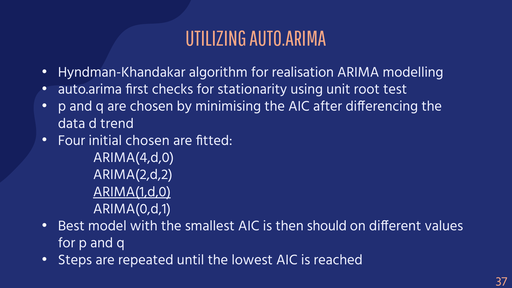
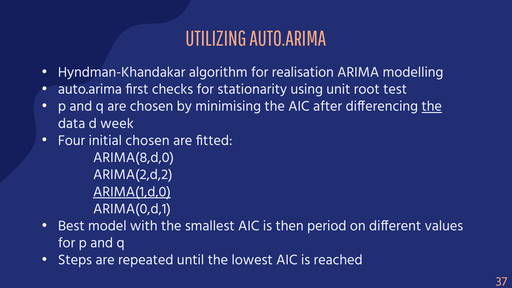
the underline: none -> present (432, 106)
trend: trend -> week (117, 123)
ARIMA(4,d,0: ARIMA(4,d,0 -> ARIMA(8,d,0 (134, 158)
should: should -> period (327, 226)
